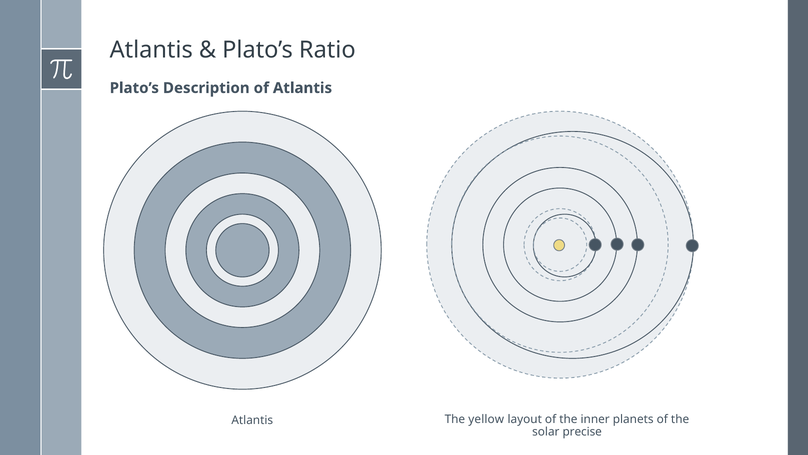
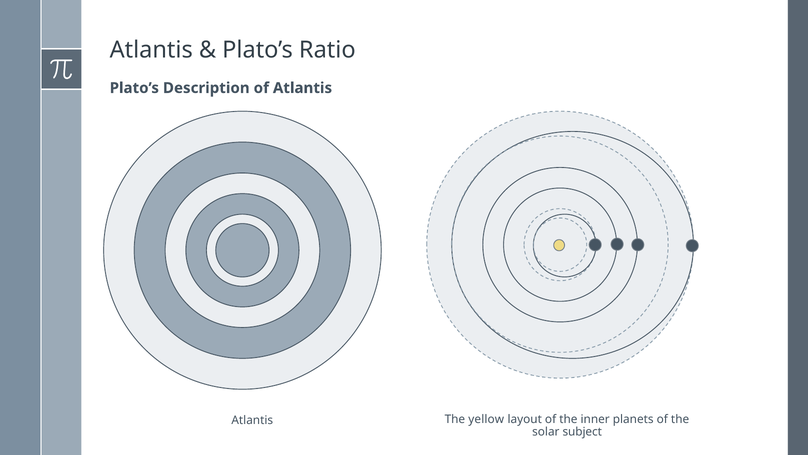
precise: precise -> subject (582, 432)
